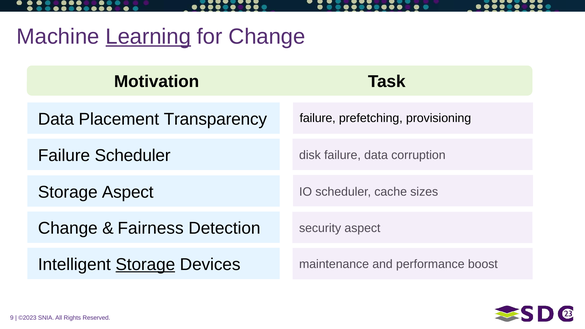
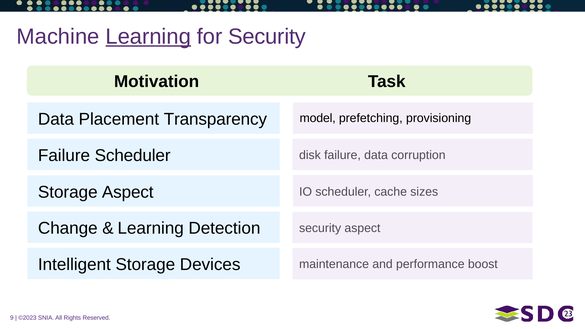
for Change: Change -> Security (267, 36)
failure: failure -> model (318, 118)
Fairness: Fairness -> Learning (151, 228)
Storage underline: present -> none (145, 265)
